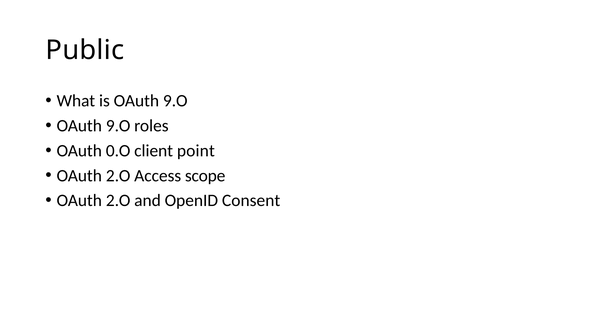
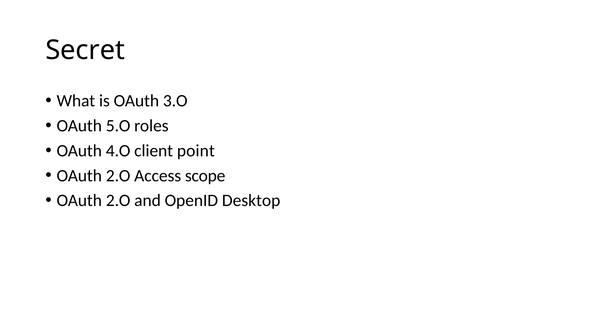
Public: Public -> Secret (85, 50)
is OAuth 9.O: 9.O -> 3.O (175, 101)
9.O: 9.O -> 5.O (118, 126)
0.O: 0.O -> 4.O (118, 151)
Consent: Consent -> Desktop (251, 201)
